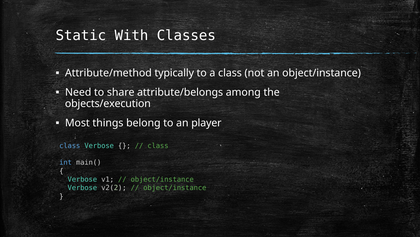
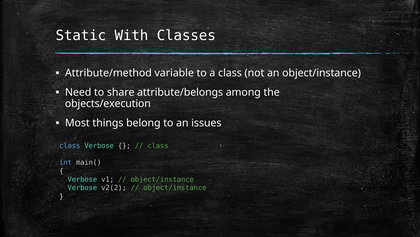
typically: typically -> variable (174, 73)
player: player -> issues (206, 123)
